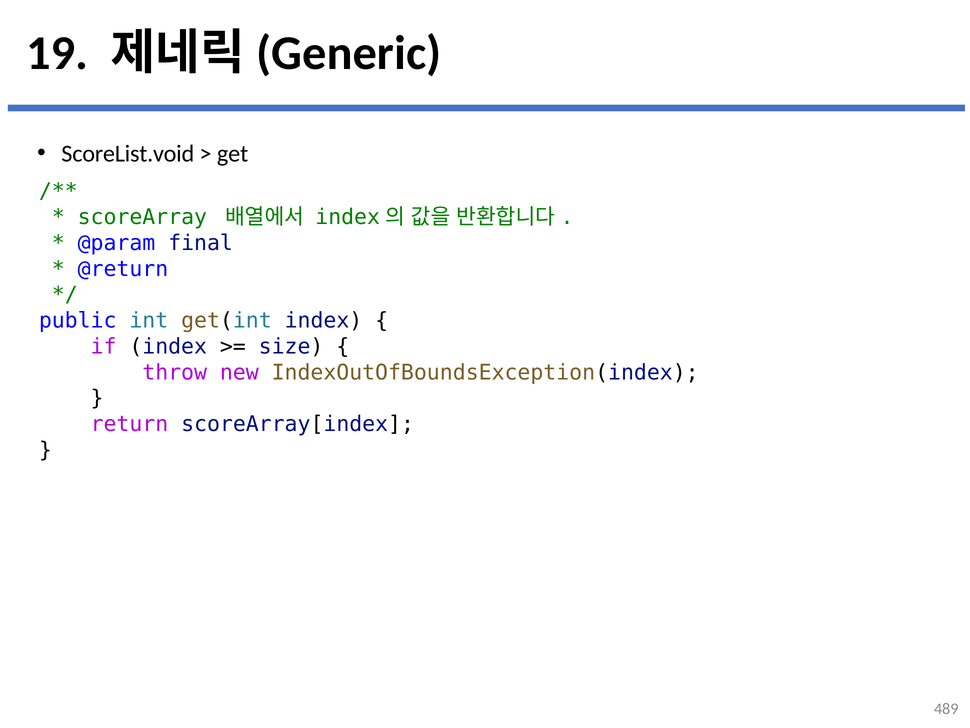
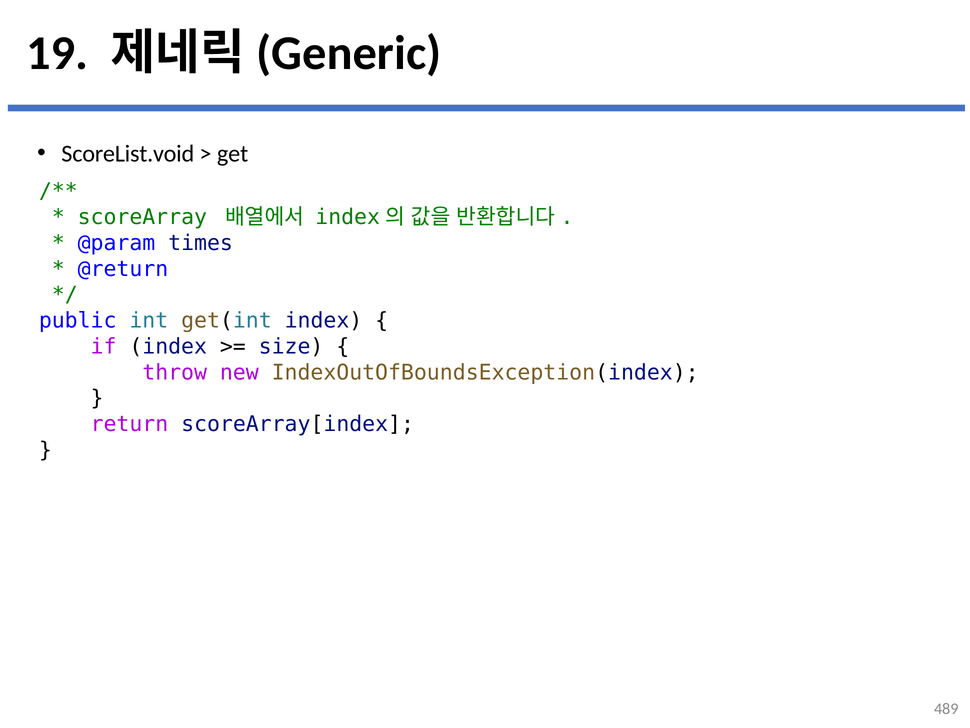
final: final -> times (201, 243)
